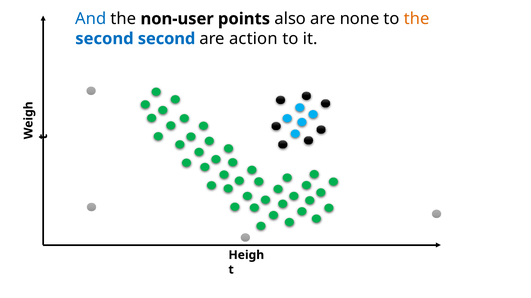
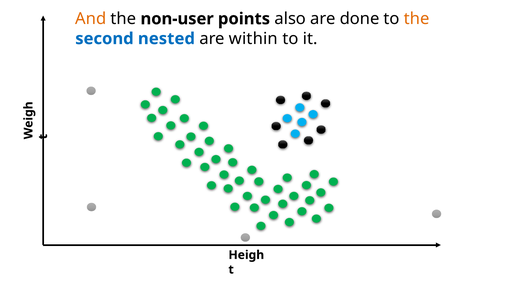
And colour: blue -> orange (91, 19)
none: none -> done (360, 19)
second second: second -> nested (166, 39)
action: action -> within (253, 39)
